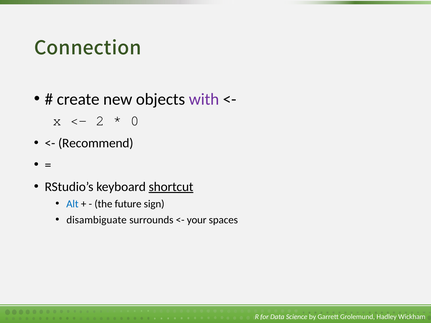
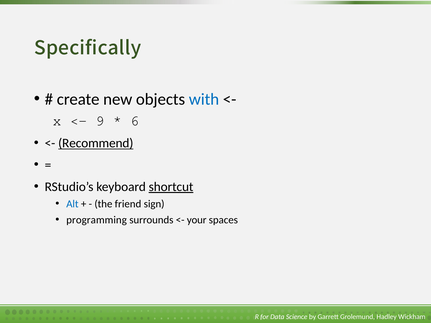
Connection: Connection -> Specifically (88, 48)
with colour: purple -> blue (204, 99)
2: 2 -> 9 (100, 121)
0: 0 -> 6 (135, 121)
Recommend underline: none -> present (96, 143)
future: future -> friend (128, 204)
disambiguate: disambiguate -> programming (97, 220)
